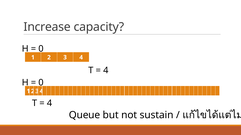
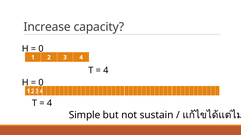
Queue: Queue -> Simple (85, 116)
